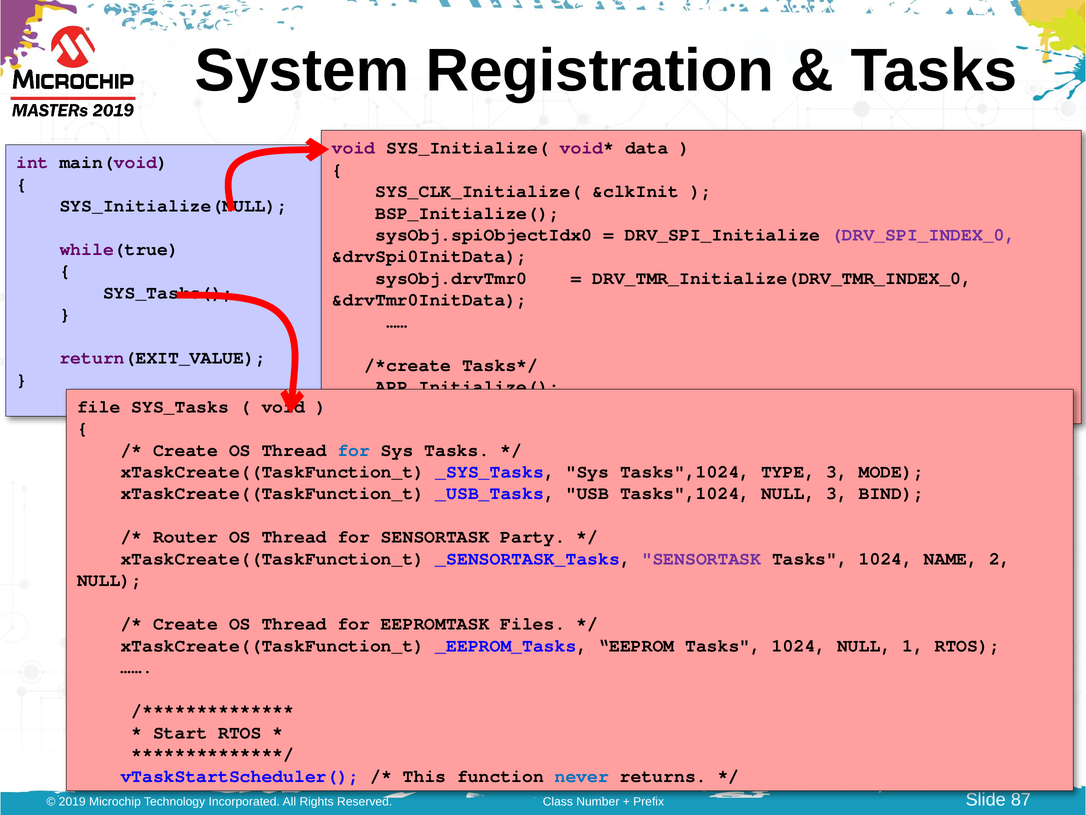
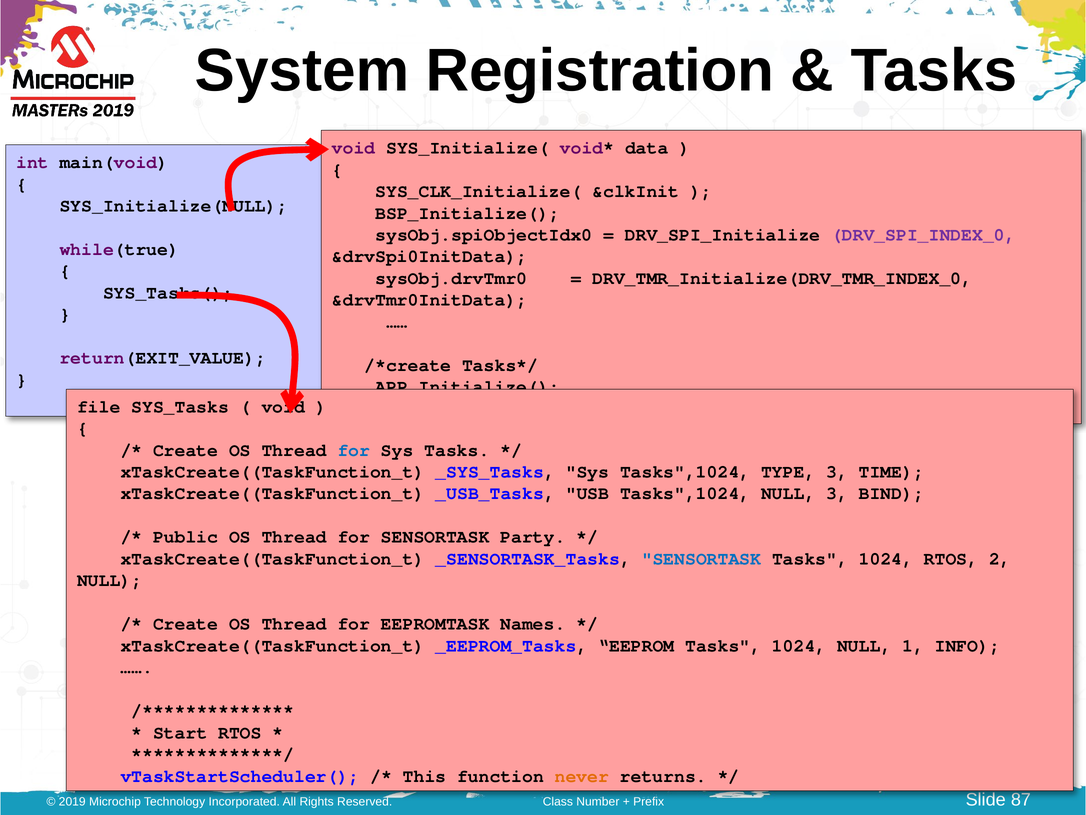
MODE: MODE -> TIME (891, 471)
Router: Router -> Public (186, 537)
SENSORTASK colour: purple -> blue (701, 558)
1024 NAME: NAME -> RTOS (951, 558)
Files: Files -> Names (533, 624)
1 RTOS: RTOS -> INFO (967, 645)
never colour: blue -> orange (582, 776)
